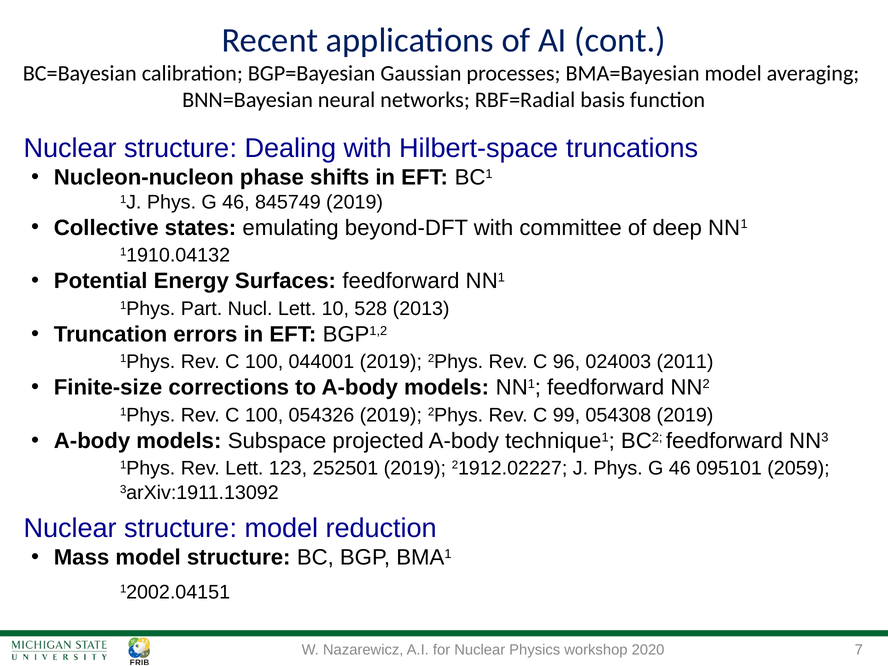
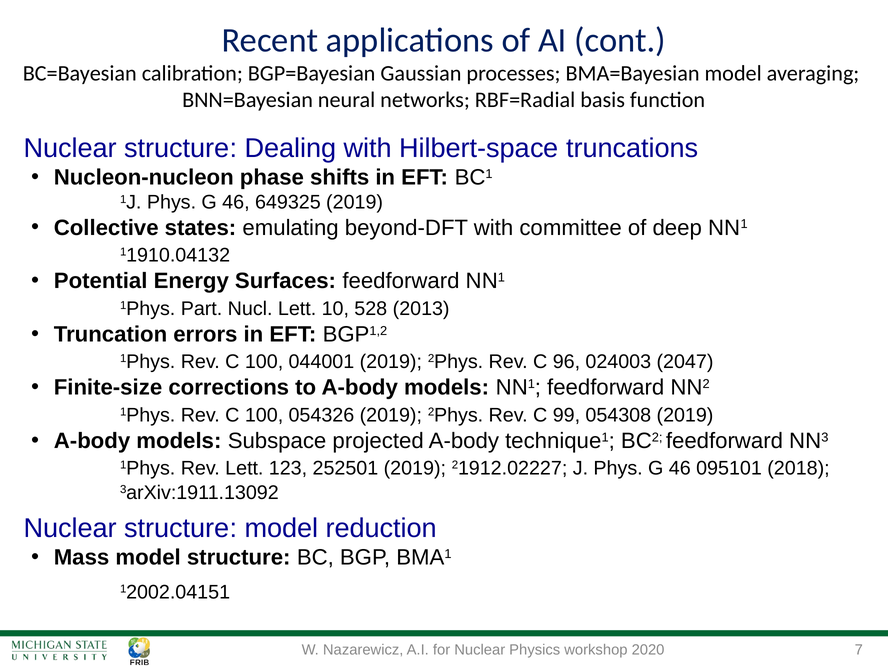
845749: 845749 -> 649325 (288, 202)
2011: 2011 -> 2047 (685, 362)
2059: 2059 -> 2018 (799, 468)
